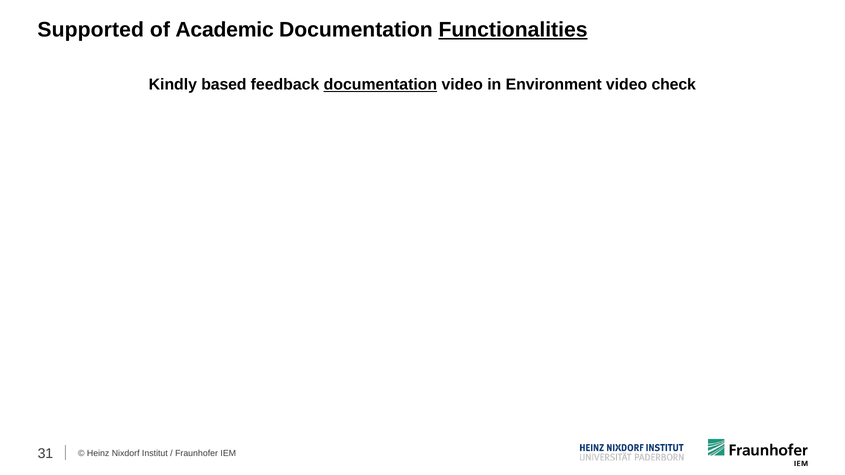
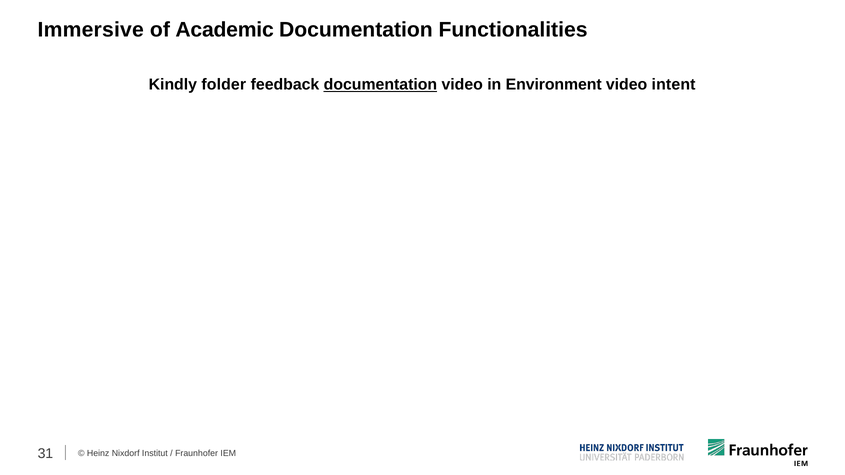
Supported: Supported -> Immersive (91, 30)
Functionalities underline: present -> none (513, 30)
based: based -> folder (224, 85)
check: check -> intent (674, 85)
